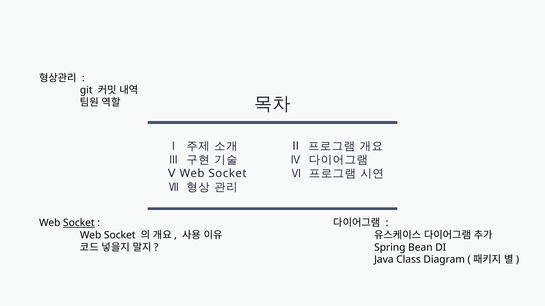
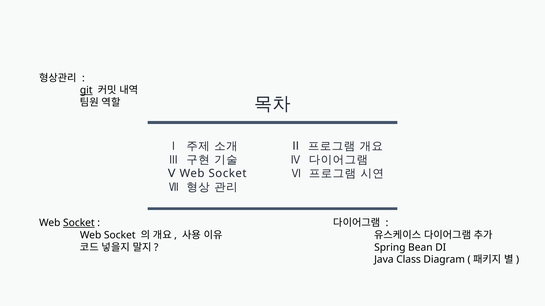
git underline: none -> present (86, 90)
